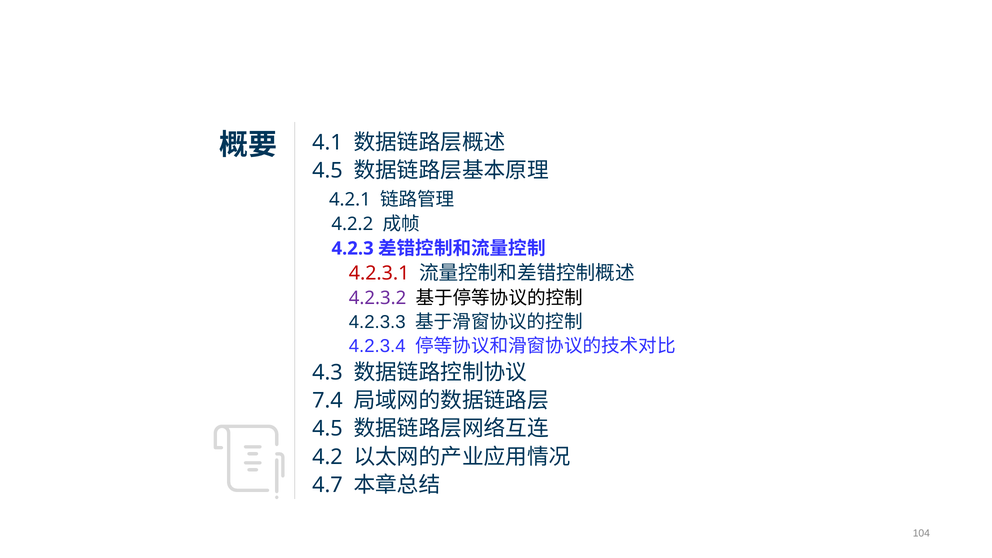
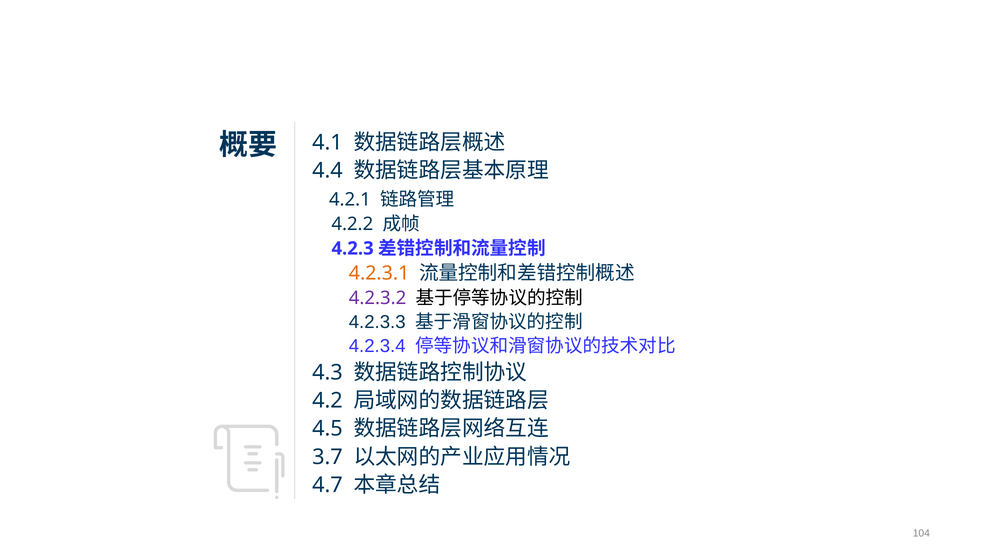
4.5: 4.5 -> 4.4 (327, 171)
4.2.3.1 colour: red -> orange (379, 273)
7.4: 7.4 -> 4.2 (327, 401)
4.2: 4.2 -> 3.7 (327, 457)
